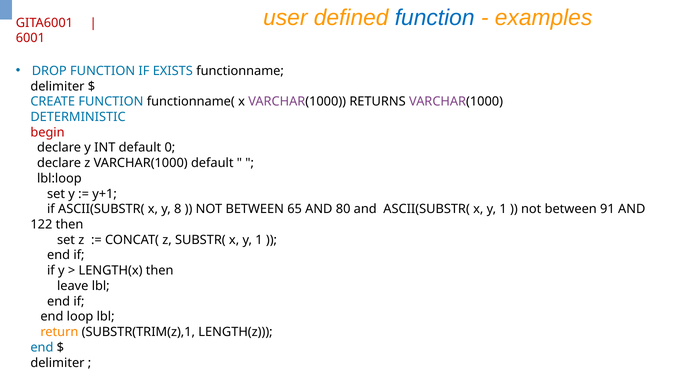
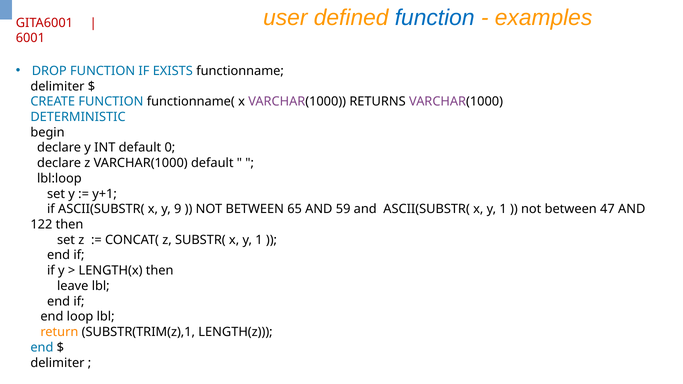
begin colour: red -> black (48, 132)
8: 8 -> 9 (178, 209)
80: 80 -> 59 (343, 209)
91: 91 -> 47 (607, 209)
